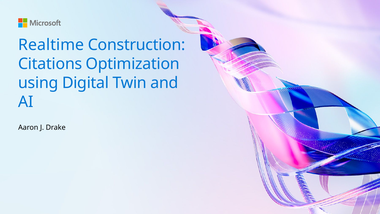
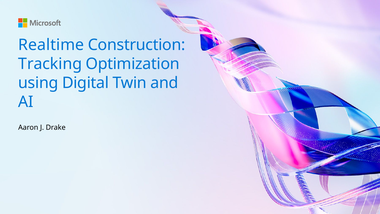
Citations: Citations -> Tracking (50, 64)
